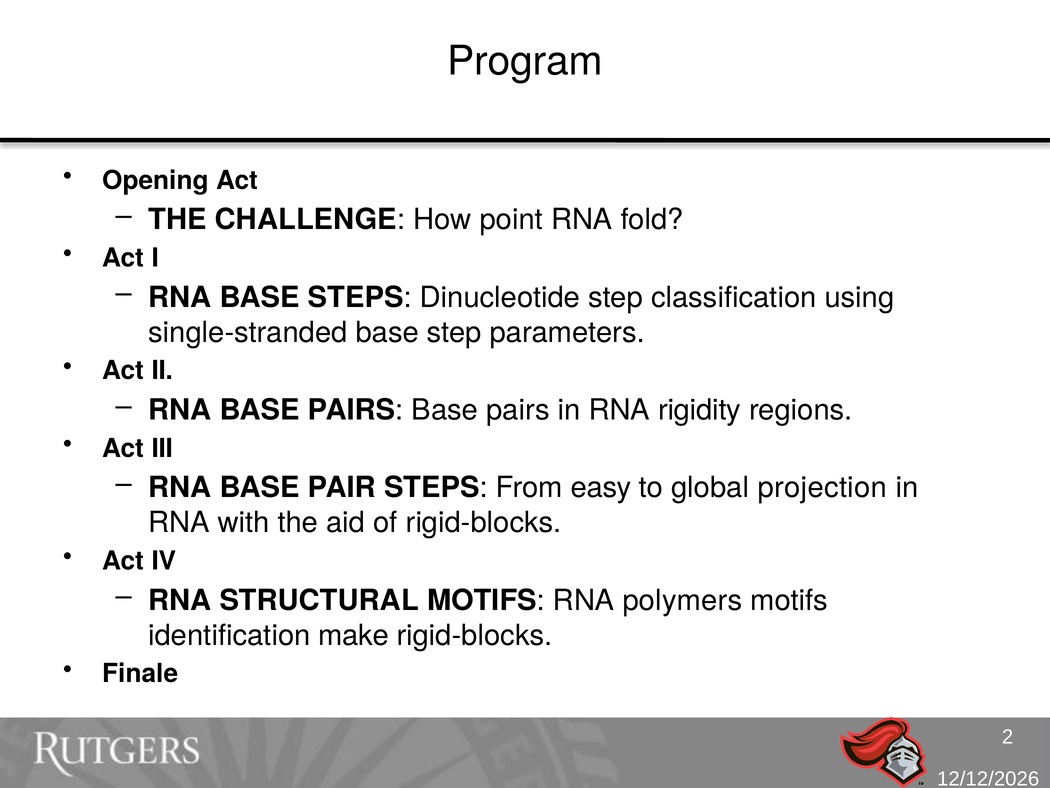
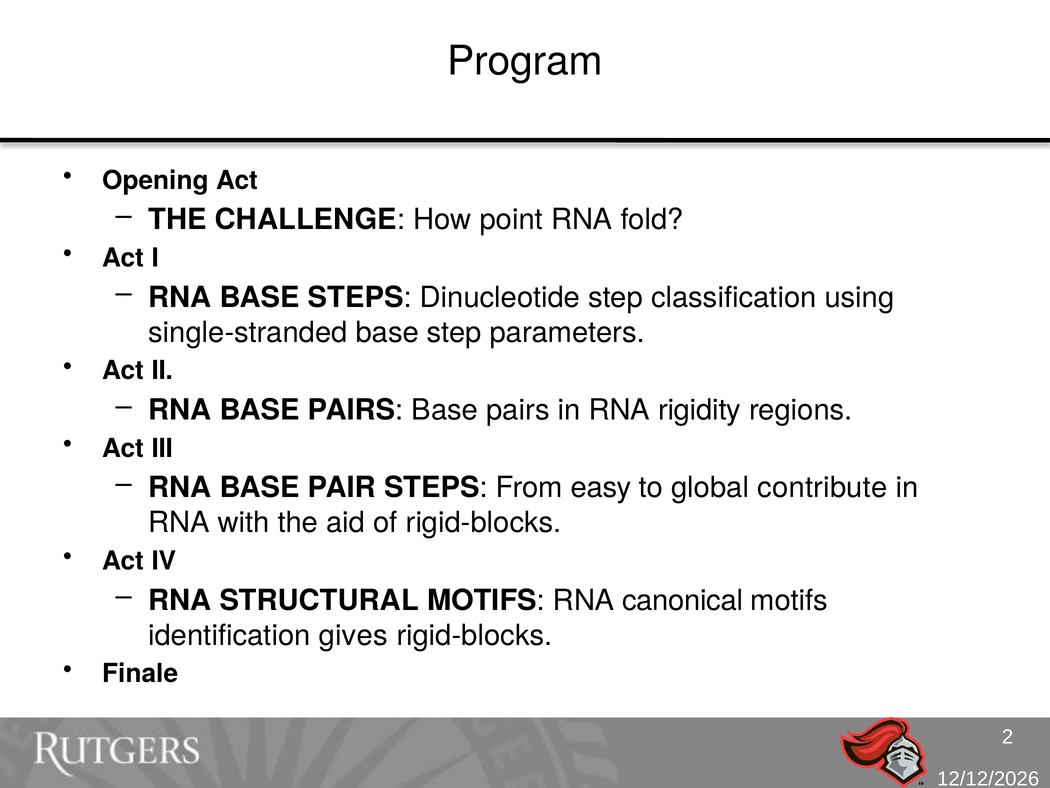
projection: projection -> contribute (822, 487)
polymers: polymers -> canonical (683, 600)
make: make -> gives (353, 635)
